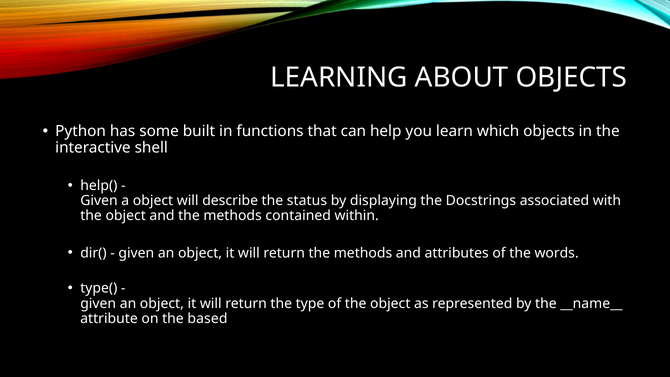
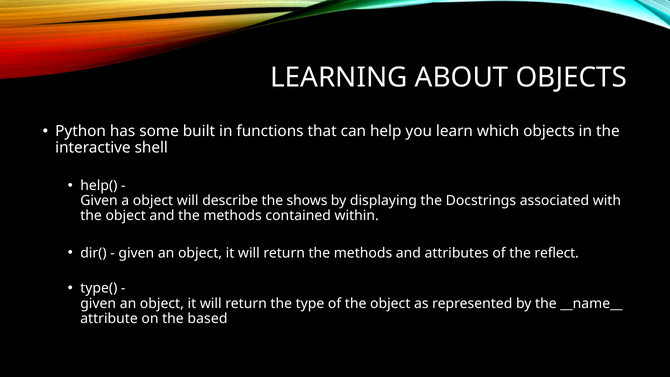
status: status -> shows (307, 201)
words: words -> reflect (557, 253)
